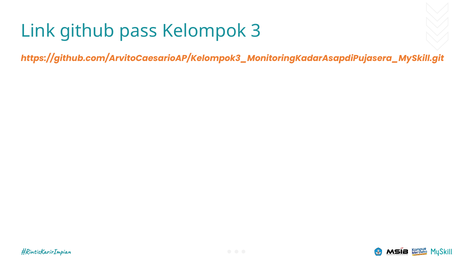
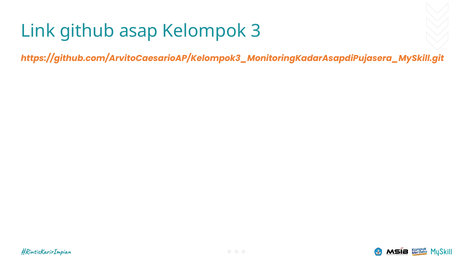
pass: pass -> asap (138, 31)
